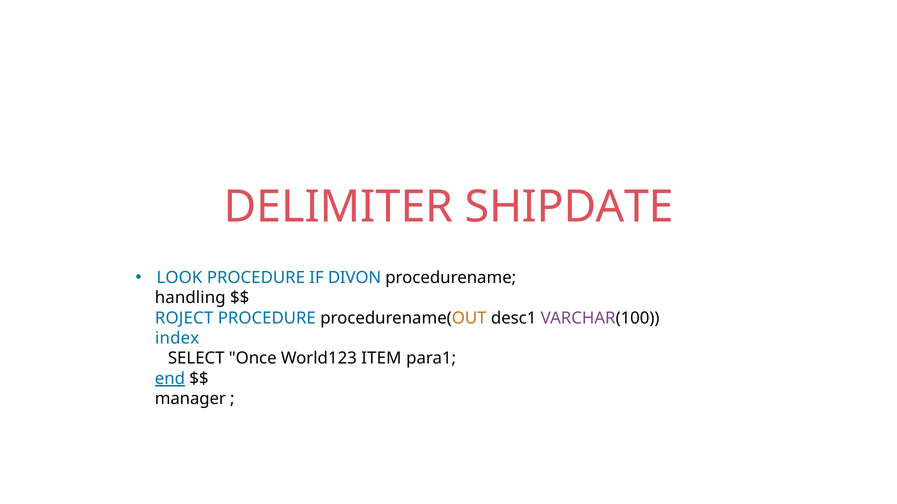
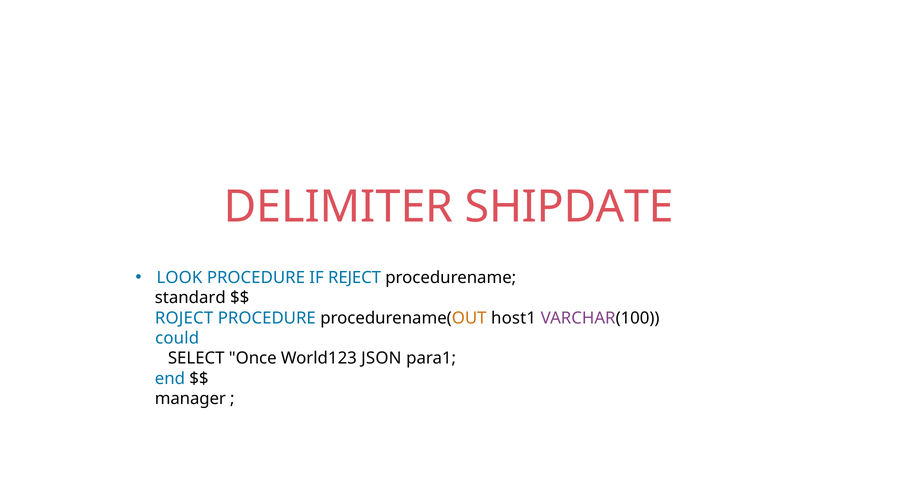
DIVON: DIVON -> REJECT (355, 278)
handling: handling -> standard (190, 298)
desc1: desc1 -> host1 (514, 318)
index: index -> could (177, 339)
ITEM: ITEM -> JSON (381, 359)
end underline: present -> none (170, 379)
